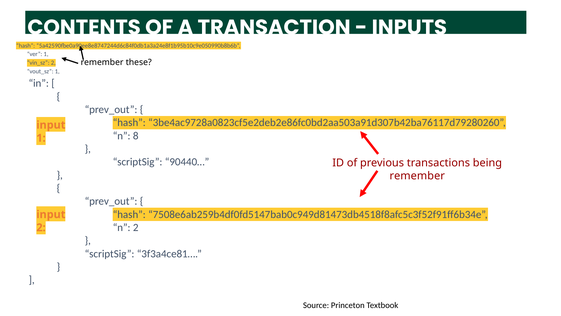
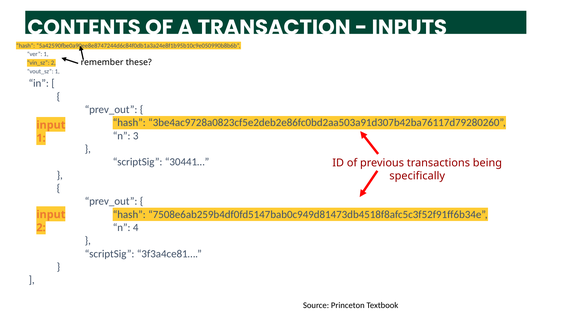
8: 8 -> 3 (136, 136)
90440…: 90440… -> 30441… (187, 162)
remember: remember -> specifically (417, 176)
n 2: 2 -> 4 (136, 227)
